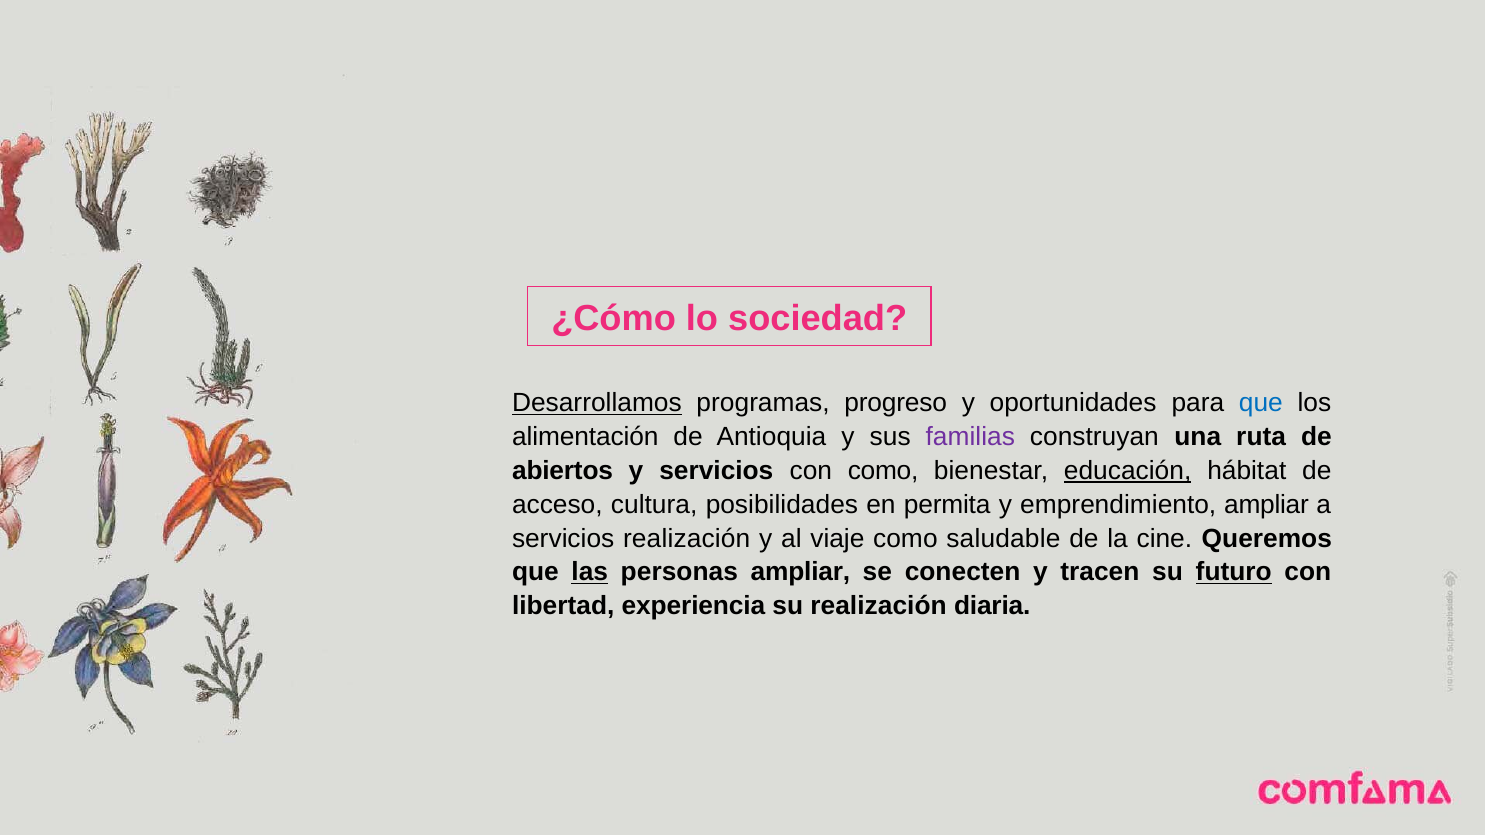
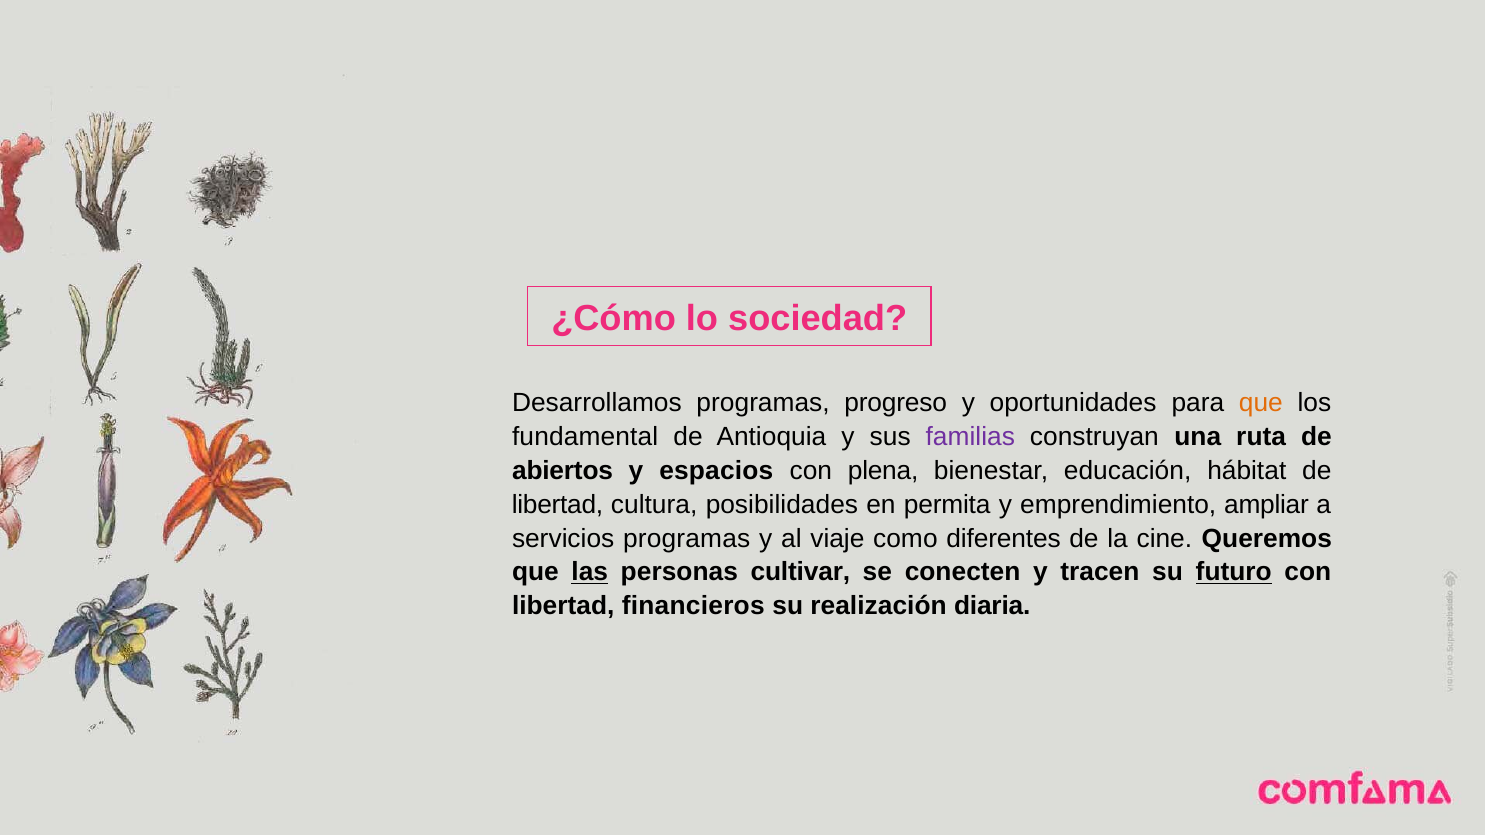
Desarrollamos underline: present -> none (597, 403)
que colour: blue -> orange (1261, 403)
alimentación: alimentación -> fundamental (585, 437)
y servicios: servicios -> espacios (716, 471)
con como: como -> plena (883, 471)
educación underline: present -> none (1128, 471)
acceso: acceso -> libertad (557, 505)
servicios realización: realización -> programas (687, 539)
saludable: saludable -> diferentes (1004, 539)
personas ampliar: ampliar -> cultivar (800, 572)
experiencia: experiencia -> financieros (693, 606)
